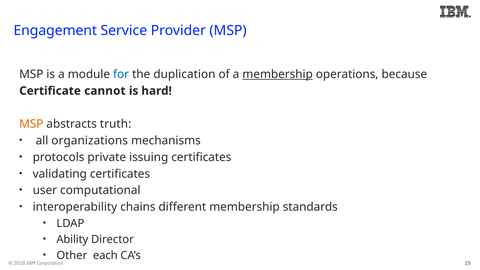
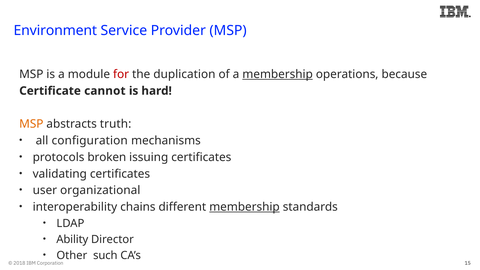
Engagement: Engagement -> Environment (55, 30)
for colour: blue -> red (121, 74)
organizations: organizations -> configuration (90, 141)
private: private -> broken (107, 157)
computational: computational -> organizational (100, 190)
membership underline: none -> present (244, 207)
each: each -> such (105, 255)
